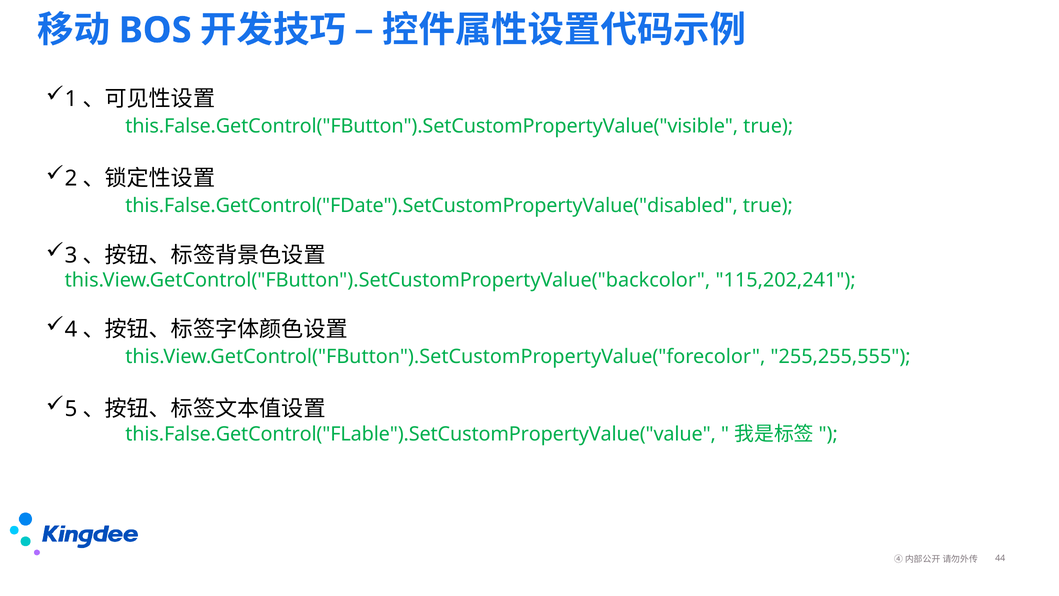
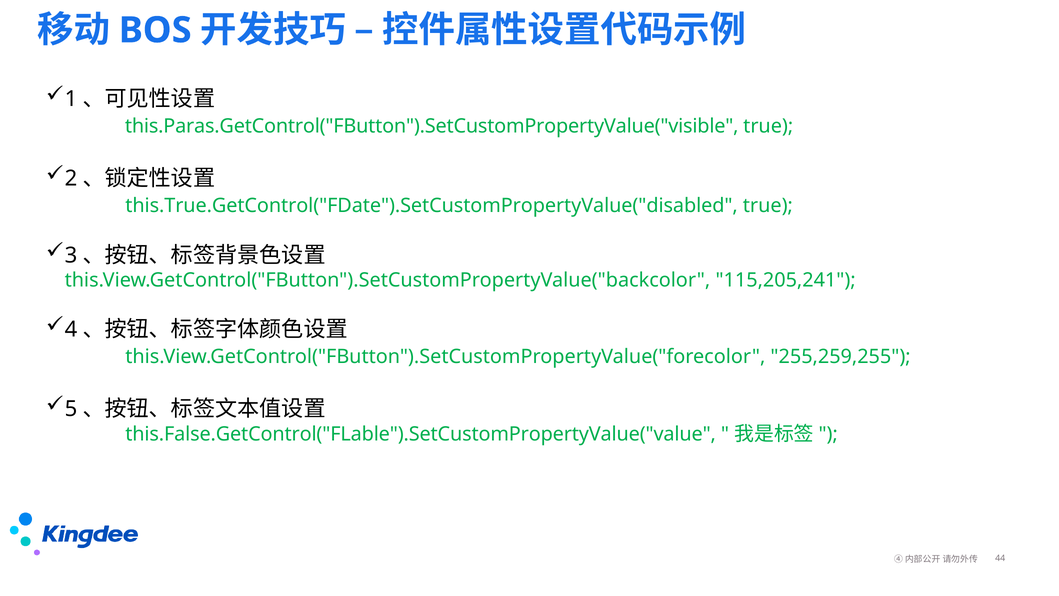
this.False.GetControl("FButton").SetCustomPropertyValue("visible: this.False.GetControl("FButton").SetCustomPropertyValue("visible -> this.Paras.GetControl("FButton").SetCustomPropertyValue("visible (432, 126)
this.False.GetControl("FDate").SetCustomPropertyValue("disabled: this.False.GetControl("FDate").SetCustomPropertyValue("disabled -> this.True.GetControl("FDate").SetCustomPropertyValue("disabled (432, 206)
115,202,241: 115,202,241 -> 115,205,241 (786, 280)
255,255,555: 255,255,555 -> 255,259,255 (841, 357)
